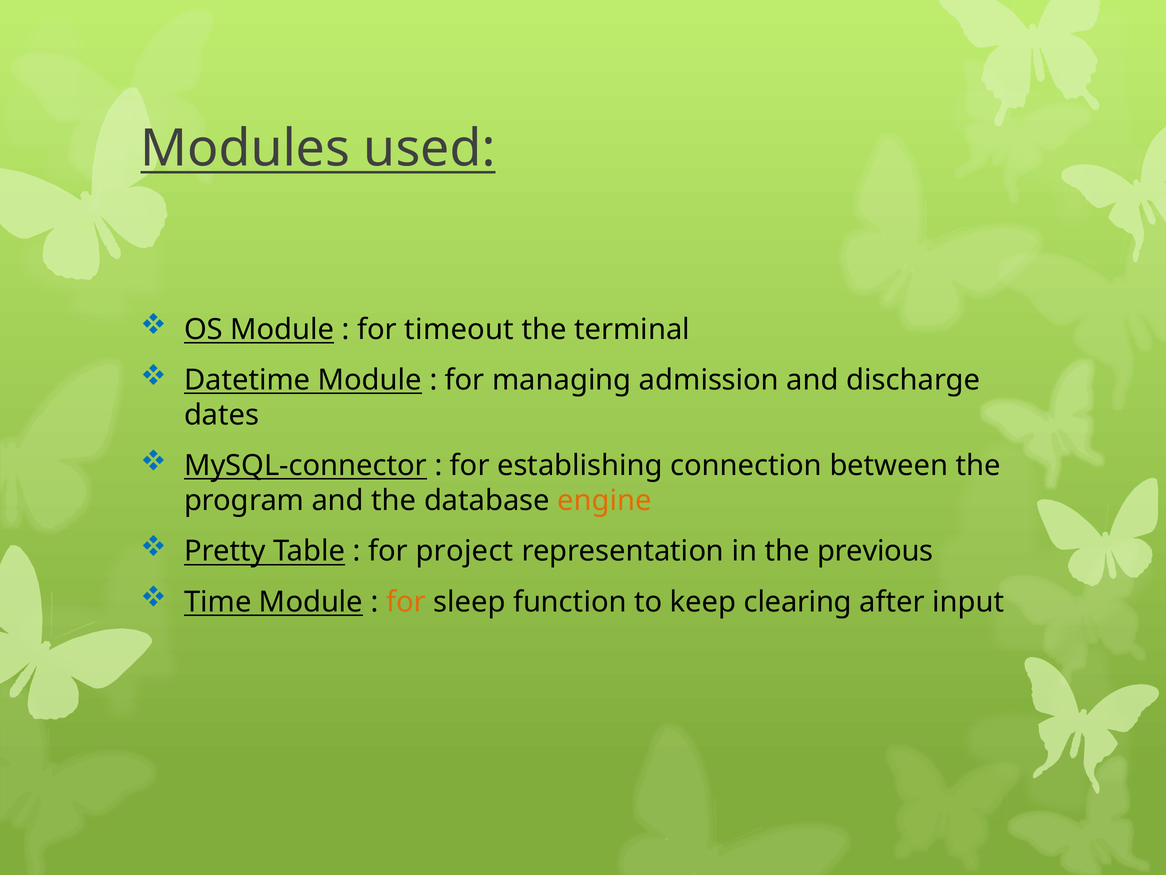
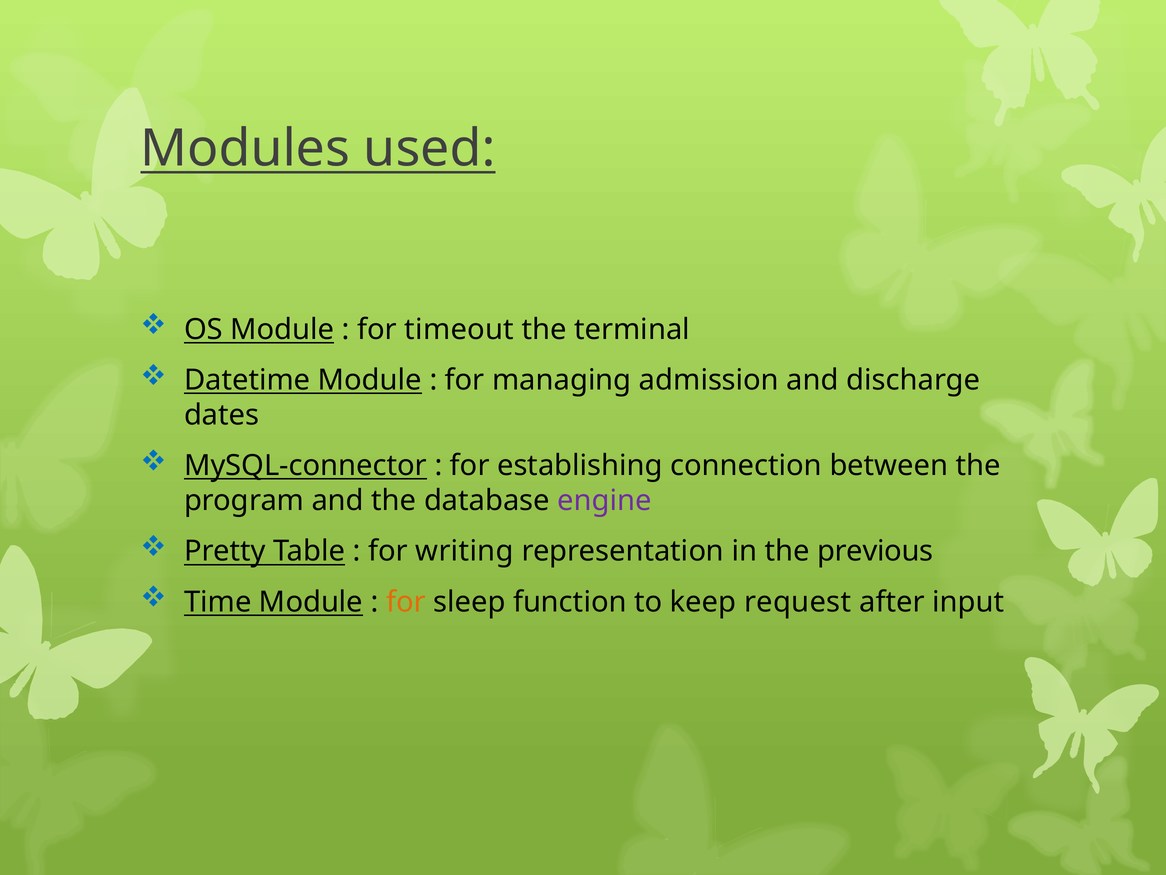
engine colour: orange -> purple (604, 500)
project: project -> writing (464, 551)
clearing: clearing -> request (798, 602)
